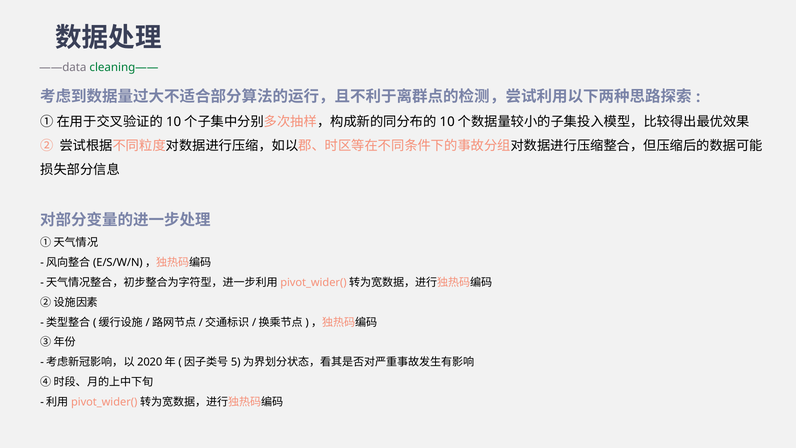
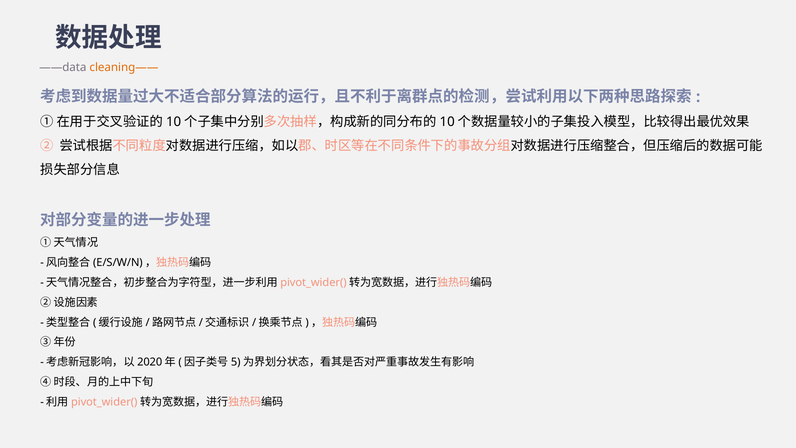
cleaning—— colour: green -> orange (124, 68)
